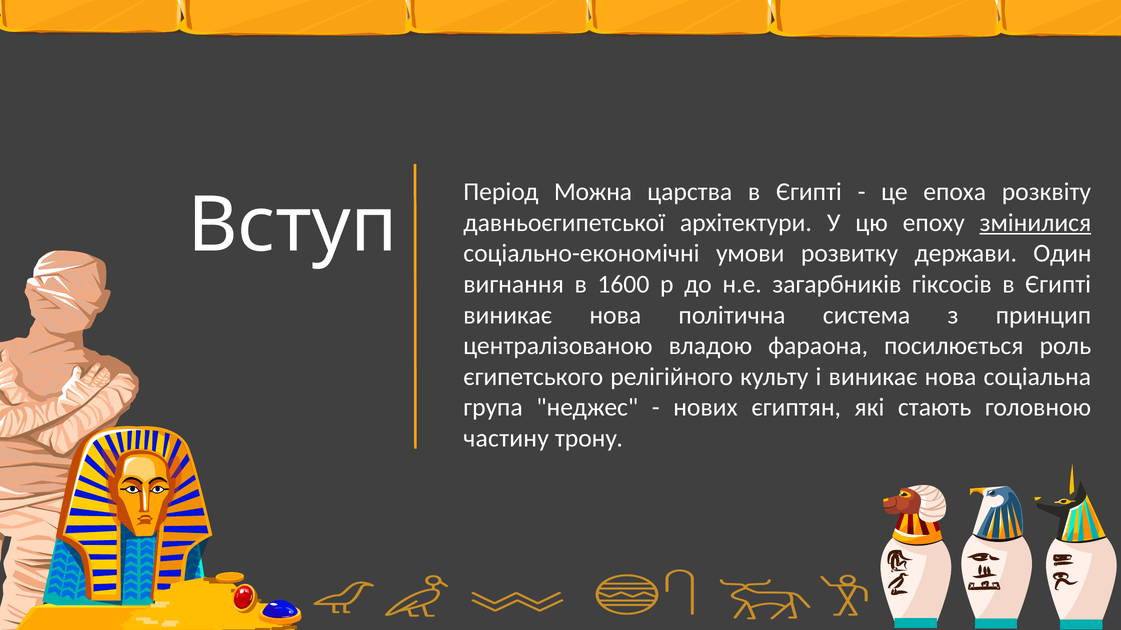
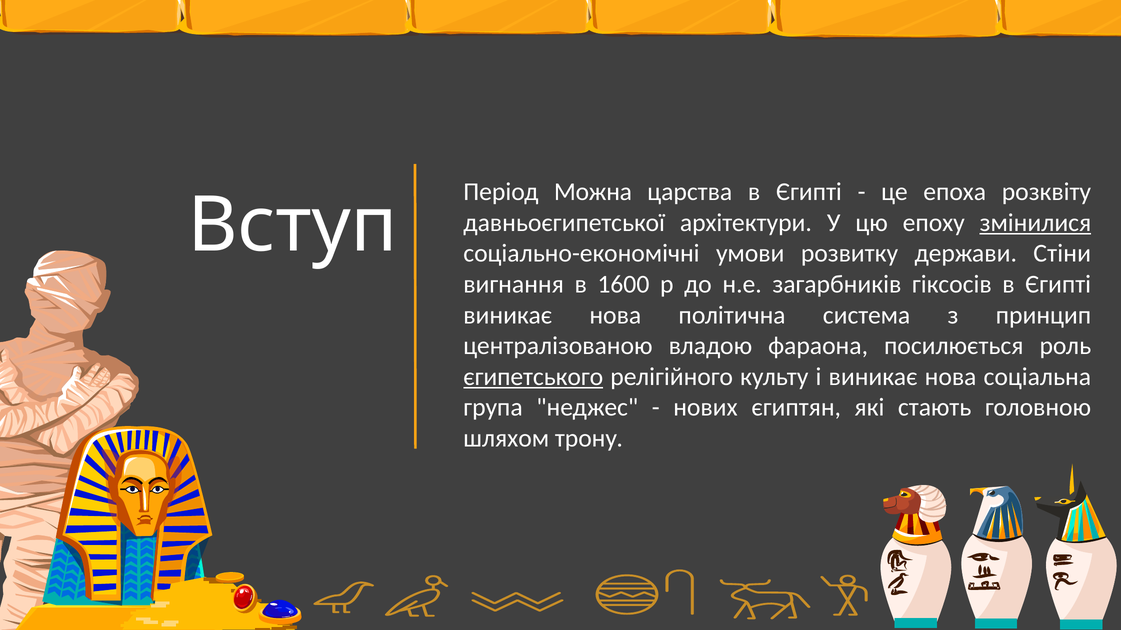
Один: Один -> Стіни (1062, 254)
єгипетського underline: none -> present (533, 377)
частину: частину -> шляхом (506, 439)
